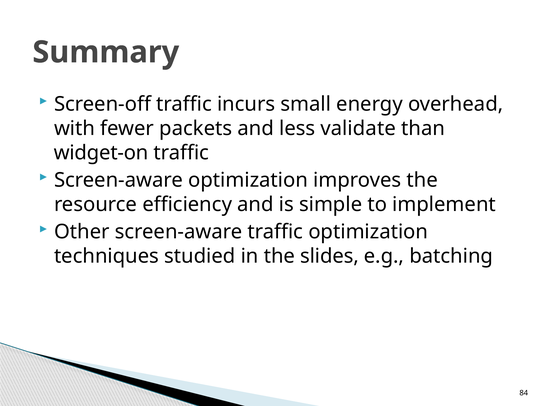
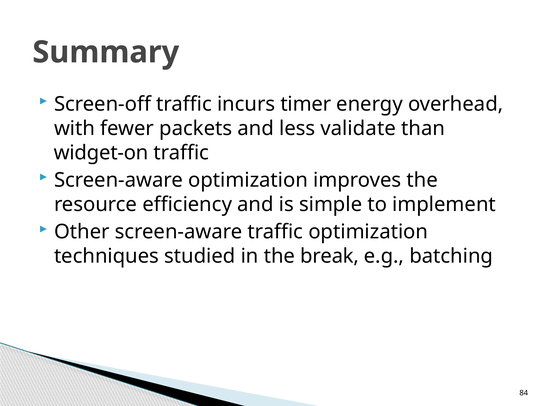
small: small -> timer (306, 104)
slides: slides -> break (330, 256)
